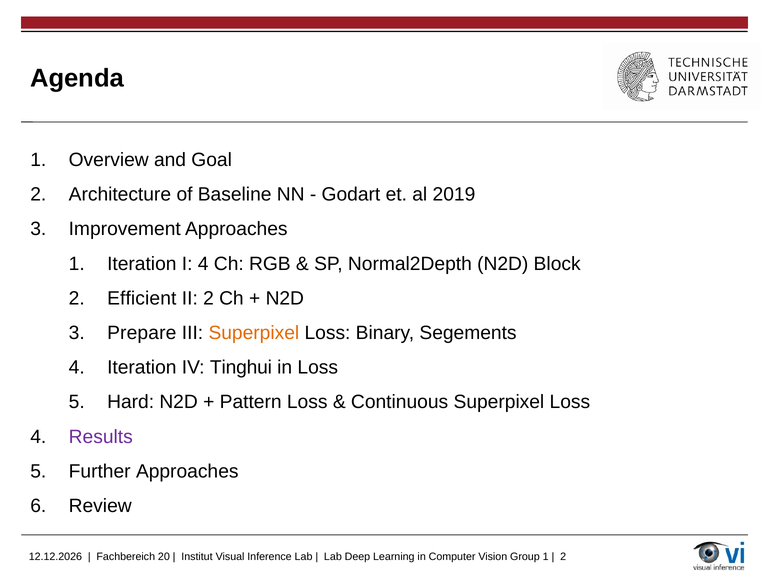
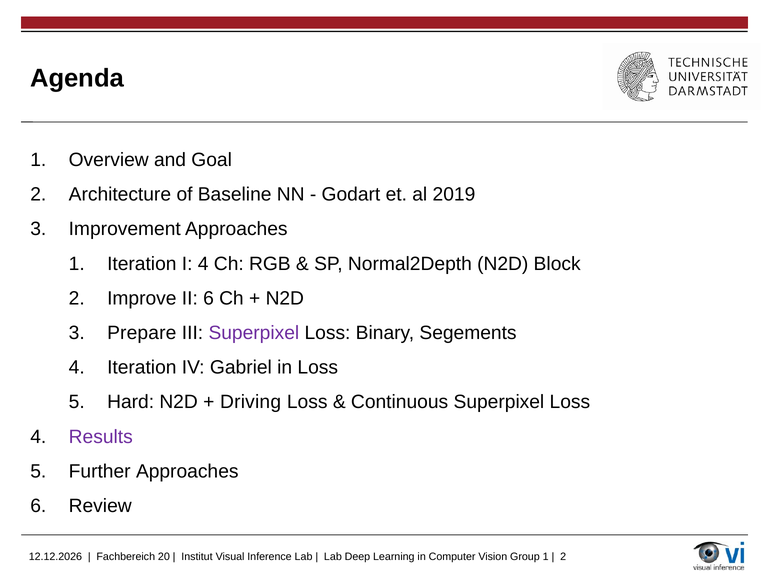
Efficient: Efficient -> Improve (142, 298)
II 2: 2 -> 6 (208, 298)
Superpixel colour: orange -> purple (254, 333)
Tinghui: Tinghui -> Gabriel (241, 367)
Pattern: Pattern -> Driving (251, 402)
